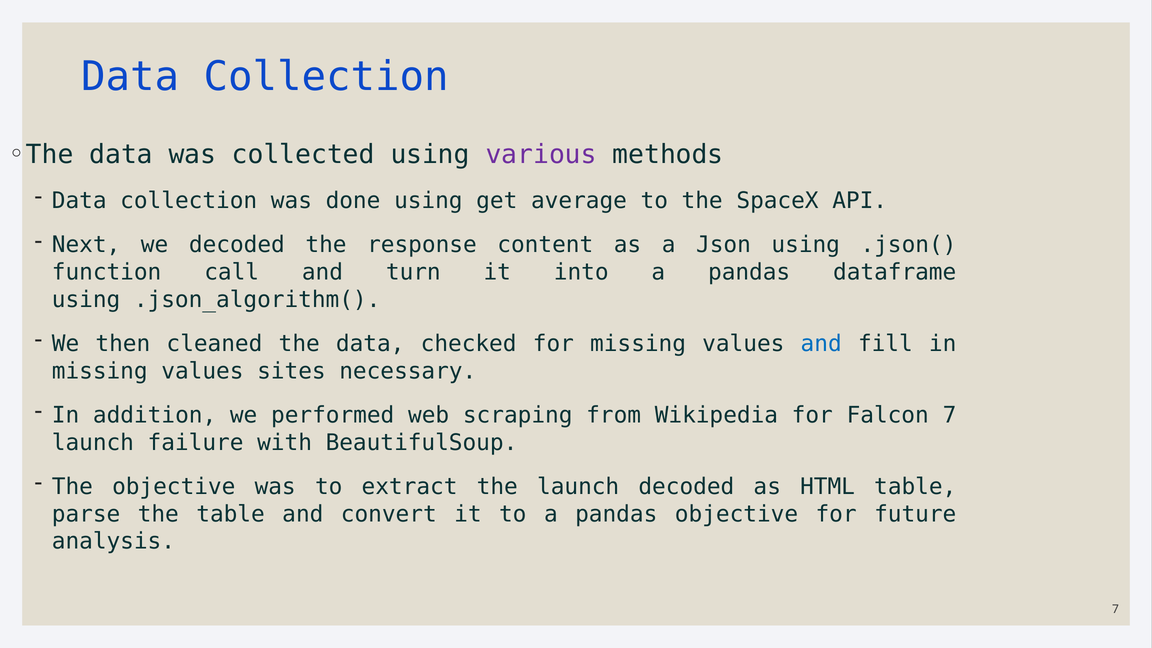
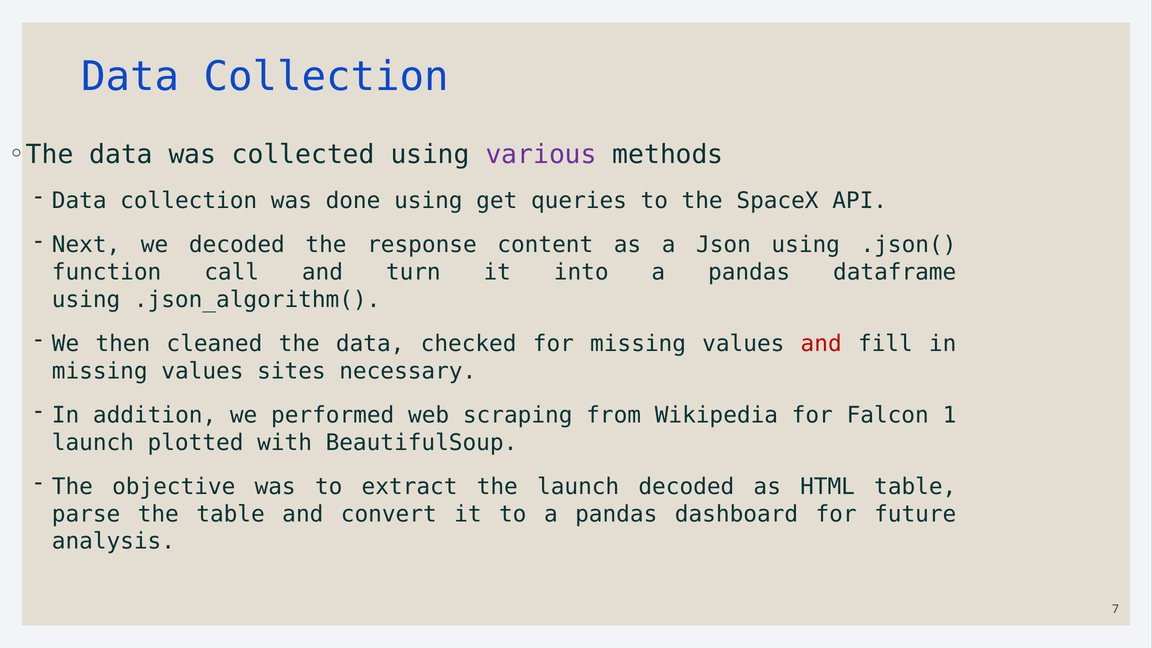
average: average -> queries (579, 201)
and colour: blue -> red (821, 344)
Falcon 7: 7 -> 1 (949, 415)
failure: failure -> plotted (196, 443)
pandas objective: objective -> dashboard (737, 514)
